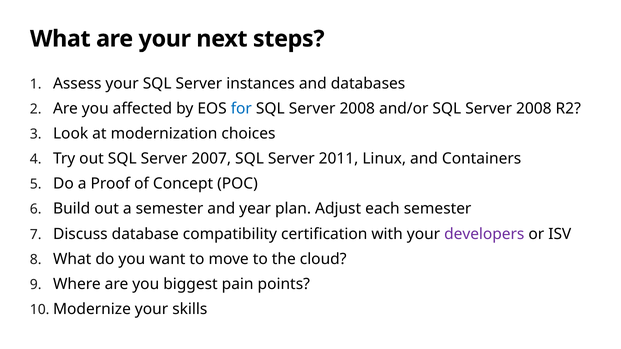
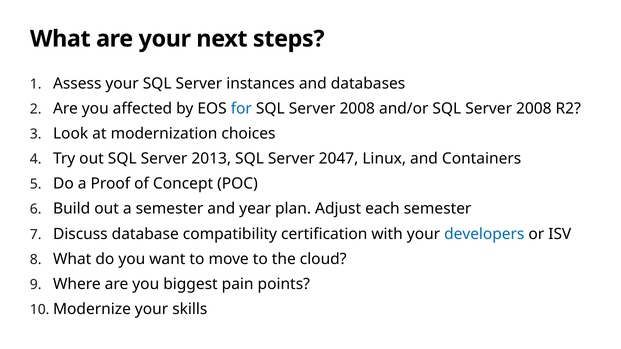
2007: 2007 -> 2013 (211, 159)
2011: 2011 -> 2047 (339, 159)
developers colour: purple -> blue (484, 234)
